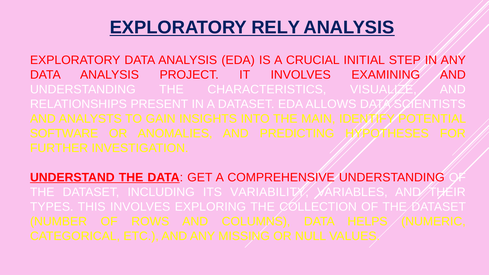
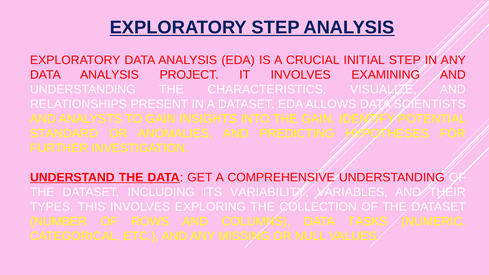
EXPLORATORY RELY: RELY -> STEP (276, 27)
THE MAIN: MAIN -> GAIN (318, 119)
SOFTWARE: SOFTWARE -> STANDARD (64, 133)
HELPS: HELPS -> TASKS (368, 221)
